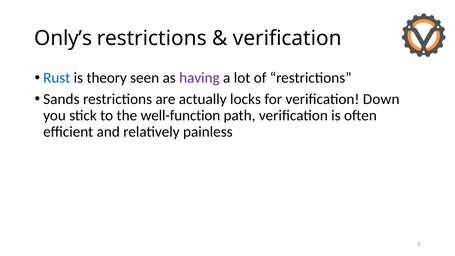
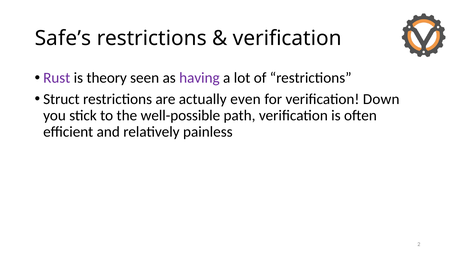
Only’s: Only’s -> Safe’s (63, 38)
Rust colour: blue -> purple (57, 78)
Sands: Sands -> Struct (61, 99)
locks: locks -> even (245, 99)
well-function: well-function -> well-possible (180, 115)
